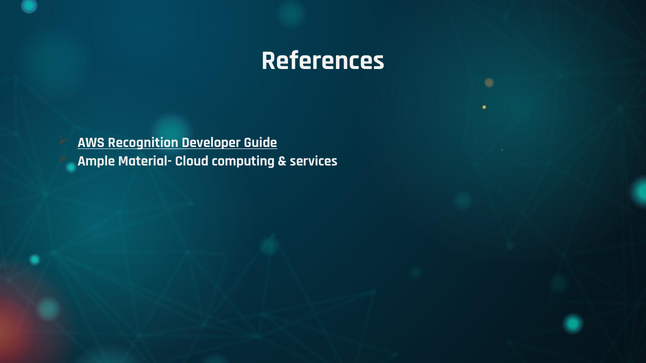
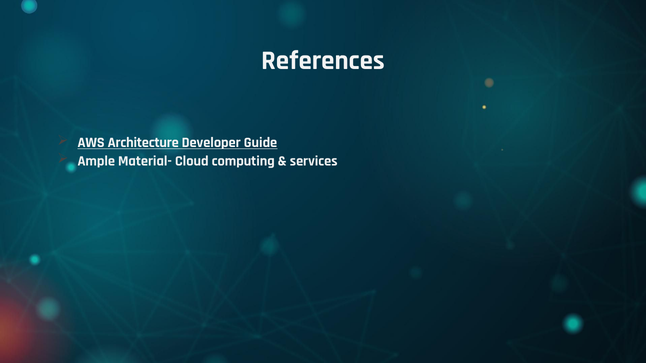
Recognition: Recognition -> Architecture (143, 143)
